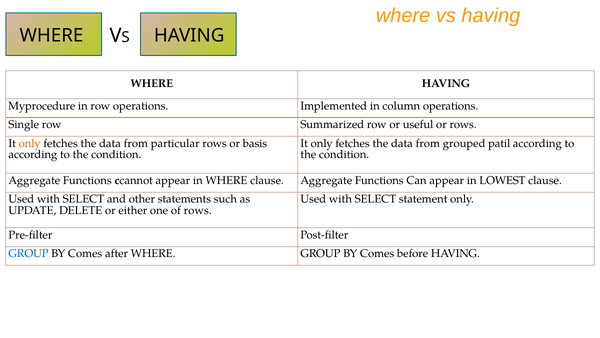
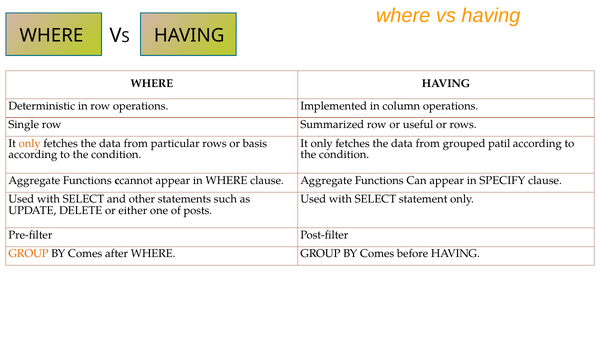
Myprocedure: Myprocedure -> Deterministic (42, 106)
LOWEST: LOWEST -> SPECIFY (502, 180)
of rows: rows -> posts (198, 210)
GROUP colour: blue -> orange (29, 253)
